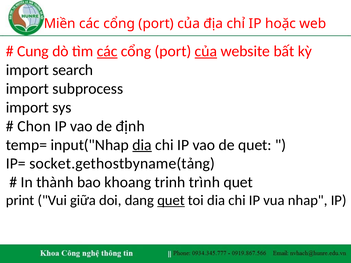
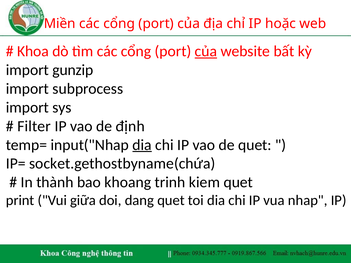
Cung: Cung -> Khoa (33, 51)
các underline: present -> none (107, 51)
search: search -> gunzip (73, 70)
Chon: Chon -> Filter (34, 126)
socket.gethostbyname(tảng: socket.gethostbyname(tảng -> socket.gethostbyname(chứa (122, 164)
trình: trình -> kiem (204, 182)
quet underline: present -> none (171, 201)
